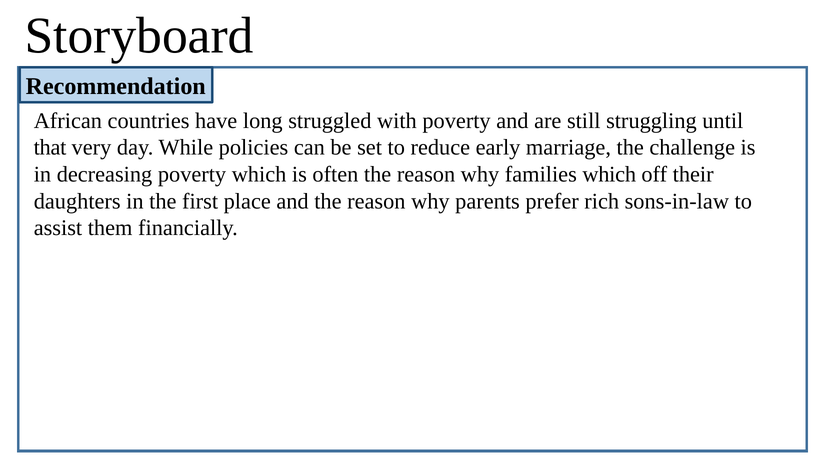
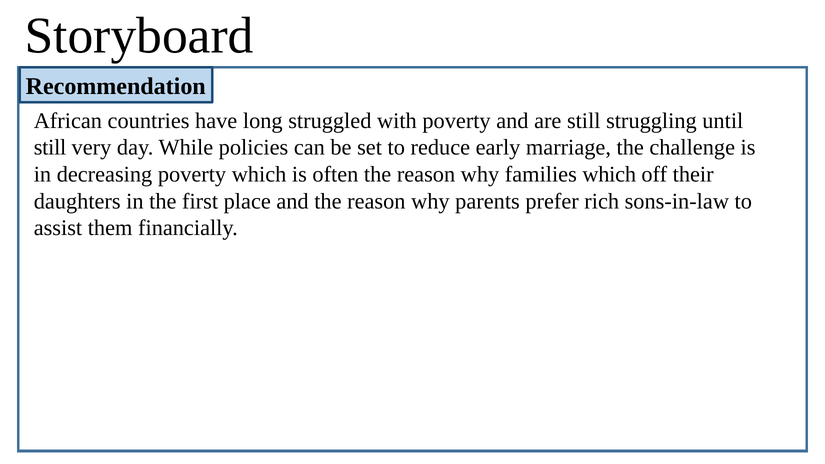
that: that -> still (50, 148)
